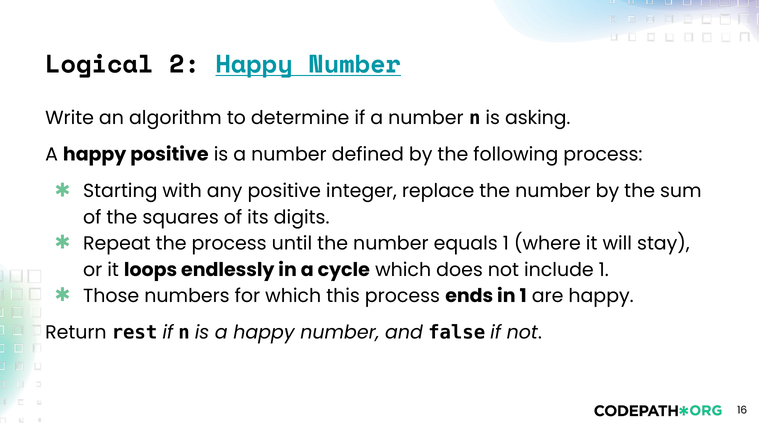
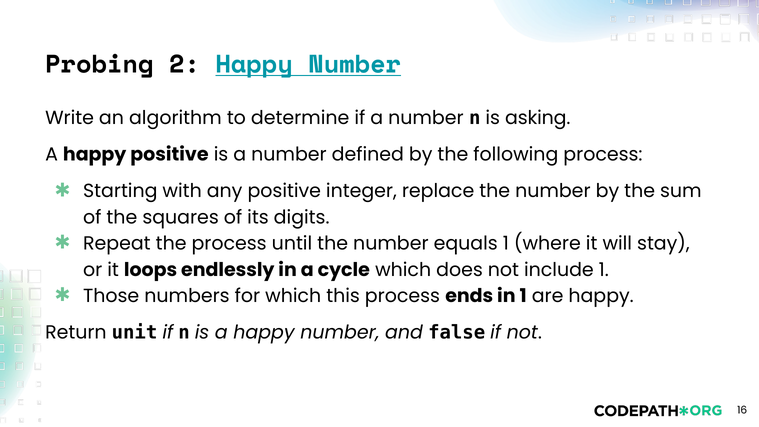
Logical: Logical -> Probing (99, 65)
rest: rest -> unit (135, 333)
